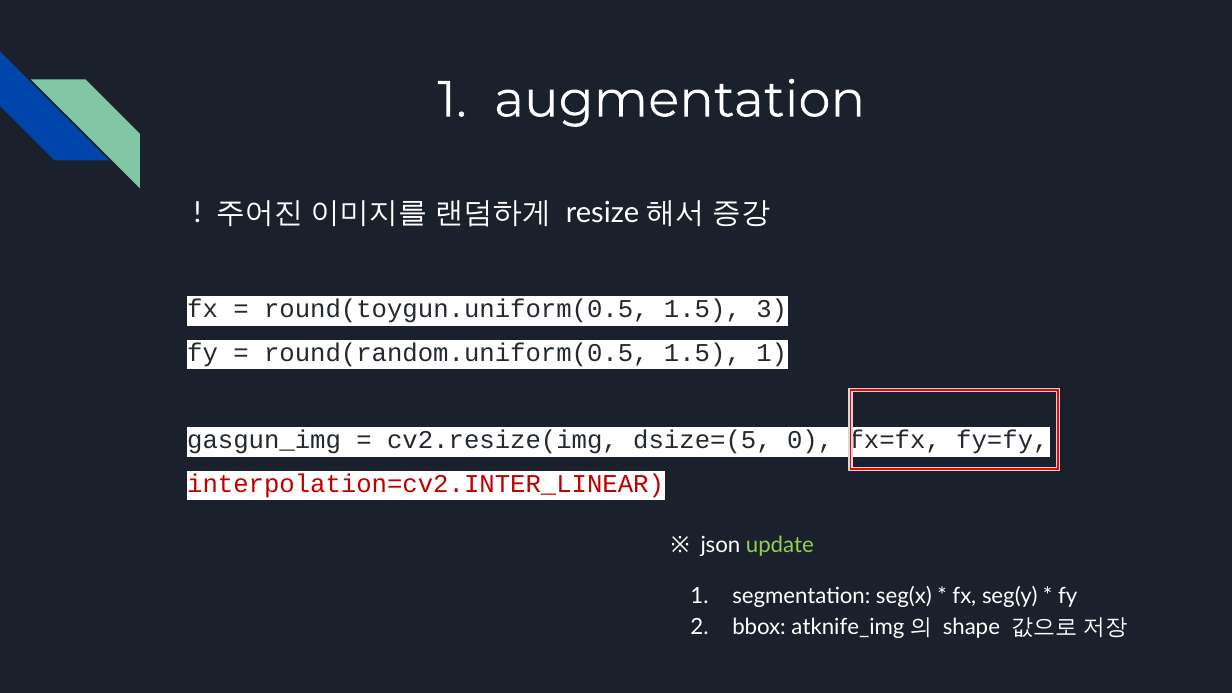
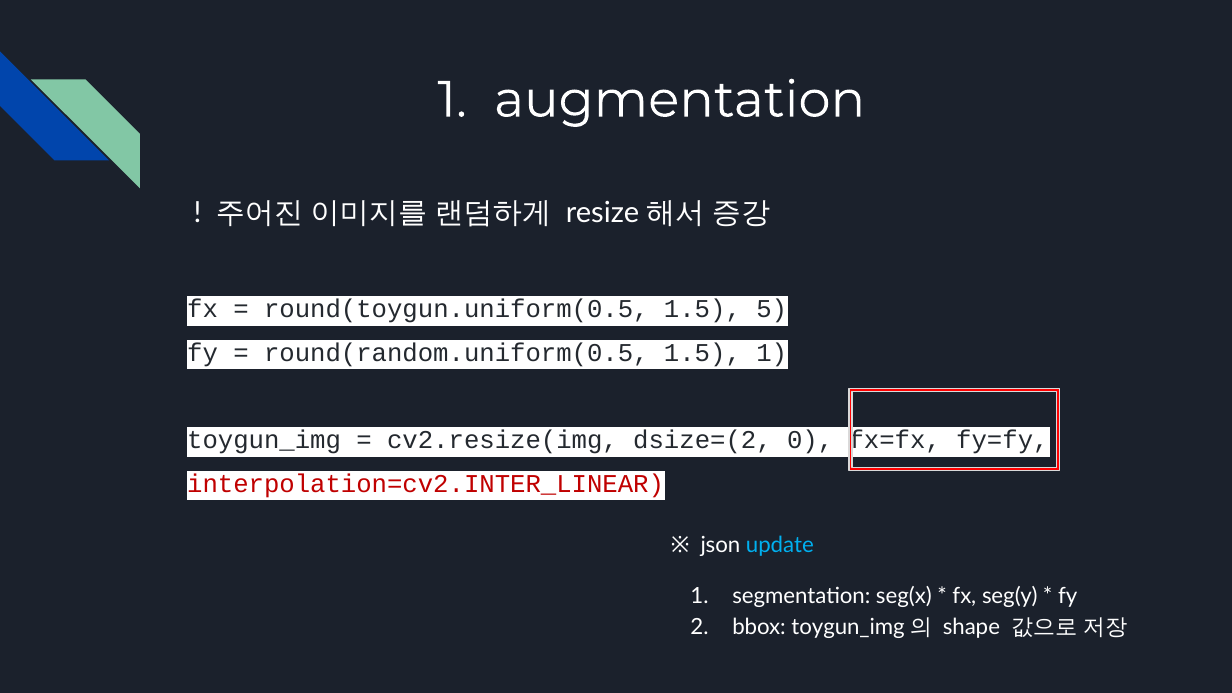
3: 3 -> 5 (772, 309)
gasgun_img: gasgun_img -> toygun_img (264, 440)
dsize=(5: dsize=(5 -> dsize=(2 (702, 440)
update colour: light green -> light blue (780, 545)
bbox atknife_img: atknife_img -> toygun_img (848, 627)
